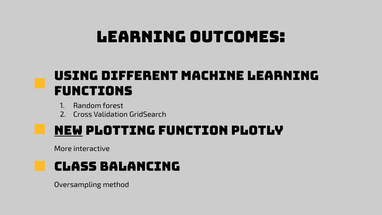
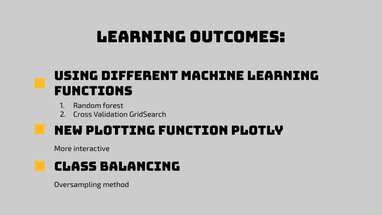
New underline: present -> none (68, 131)
